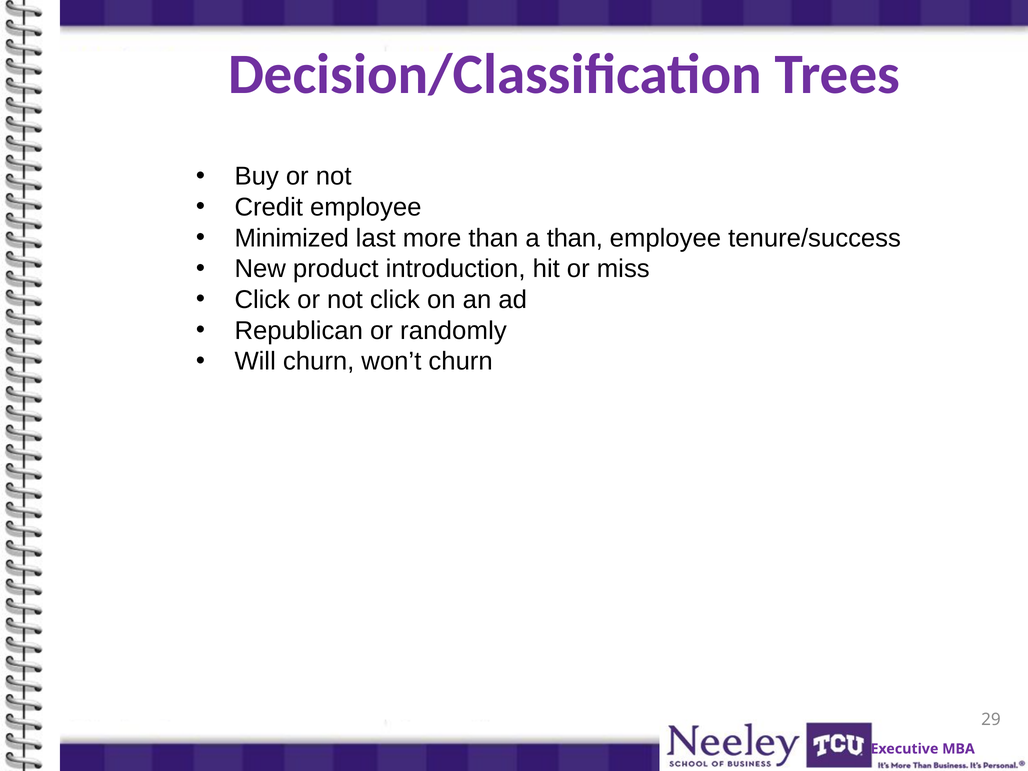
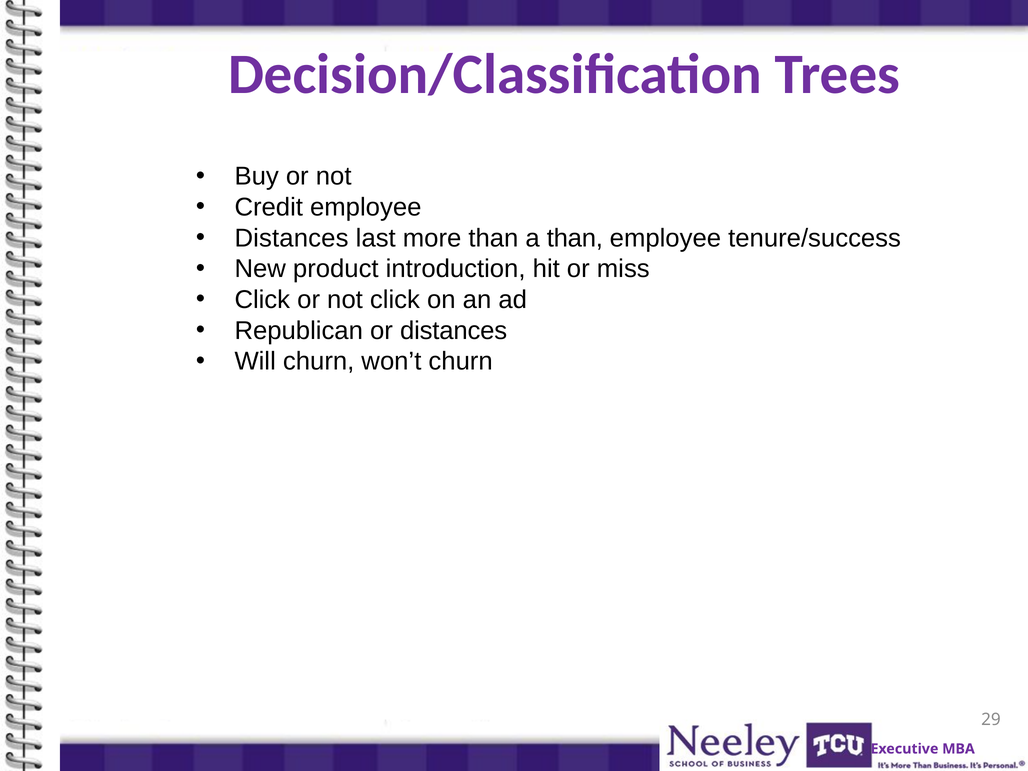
Minimized: Minimized -> Distances (292, 238)
or randomly: randomly -> distances (454, 331)
